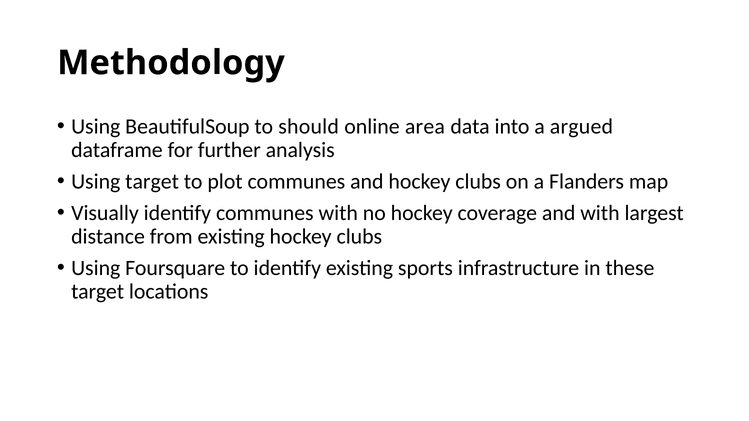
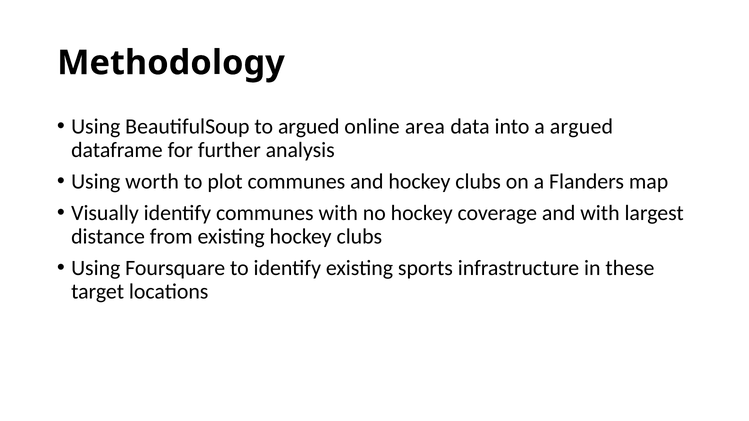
to should: should -> argued (309, 127)
Using target: target -> worth (152, 182)
